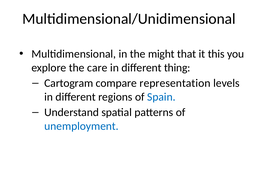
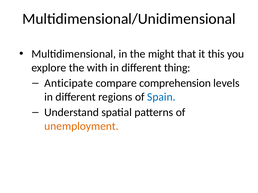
care: care -> with (97, 68)
Cartogram: Cartogram -> Anticipate (69, 83)
representation: representation -> comprehension (175, 83)
unemployment colour: blue -> orange (81, 126)
